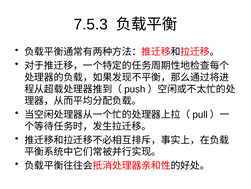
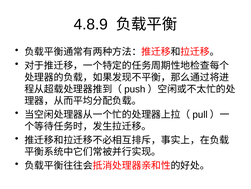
7.5.3: 7.5.3 -> 4.8.9 (91, 24)
